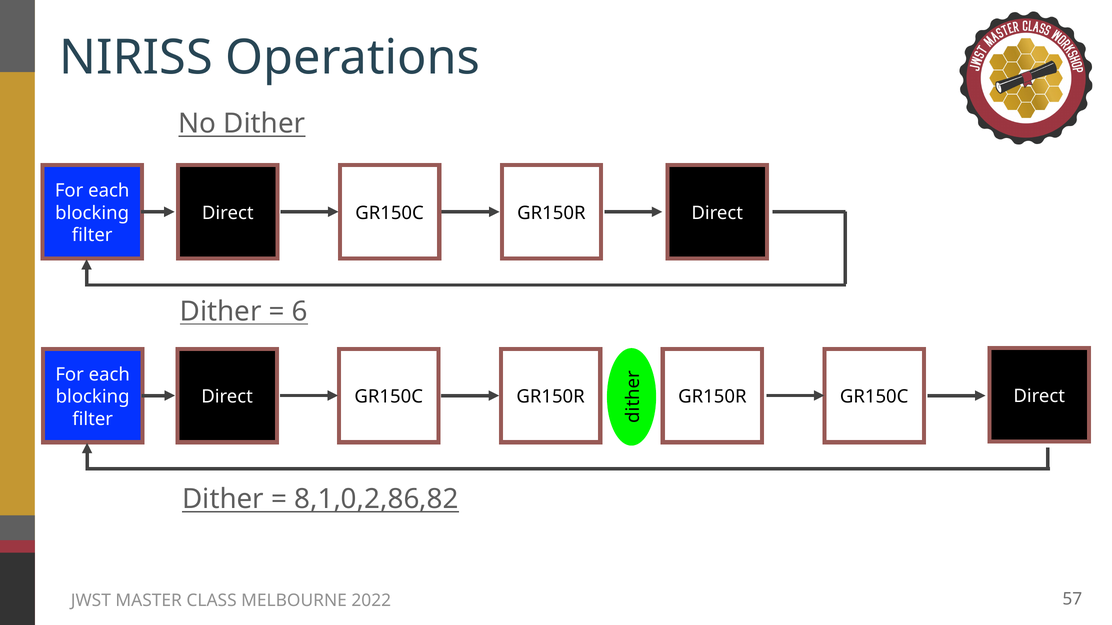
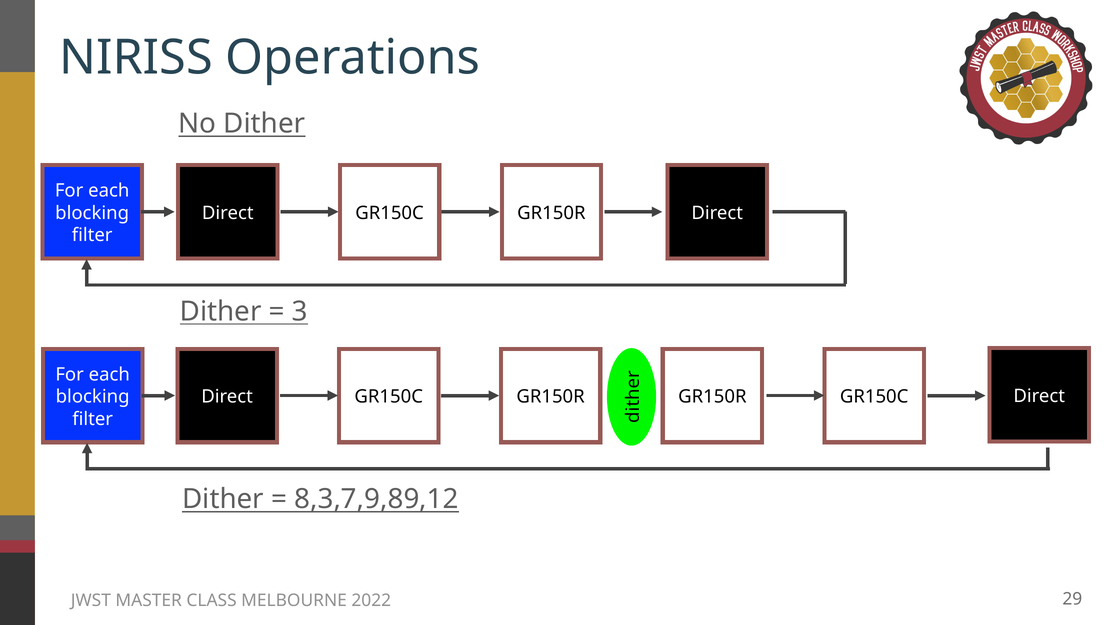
6: 6 -> 3 (300, 312)
8,1,0,2,86,82: 8,1,0,2,86,82 -> 8,3,7,9,89,12 (377, 500)
57: 57 -> 29 (1072, 599)
